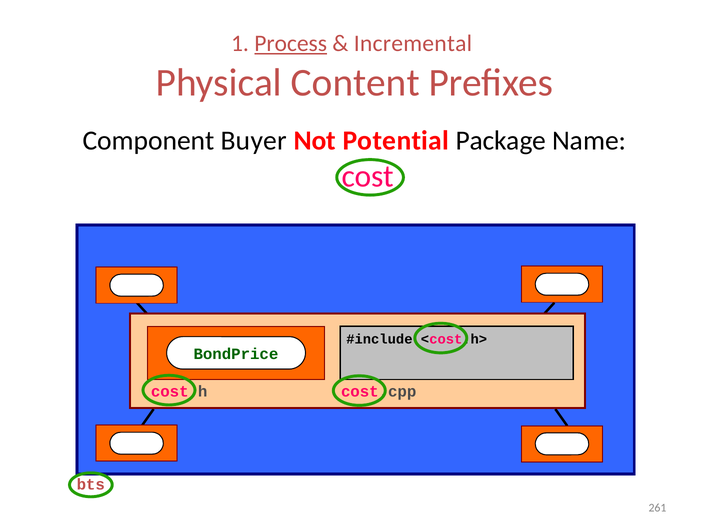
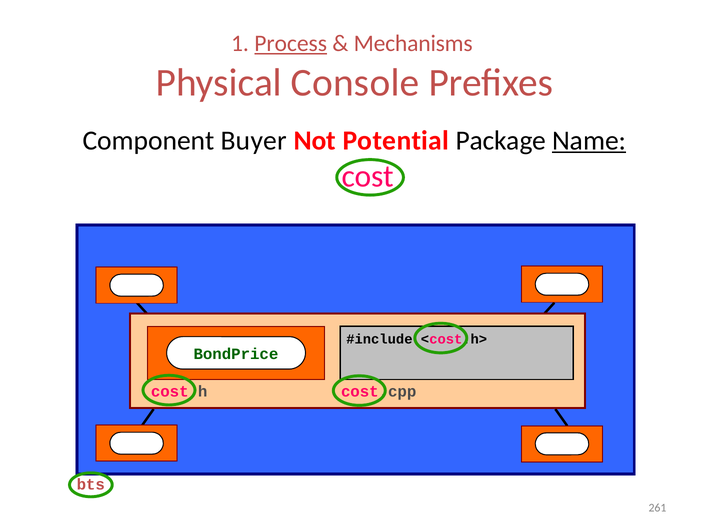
Incremental: Incremental -> Mechanisms (413, 44)
Content: Content -> Console (355, 83)
Name underline: none -> present (589, 140)
